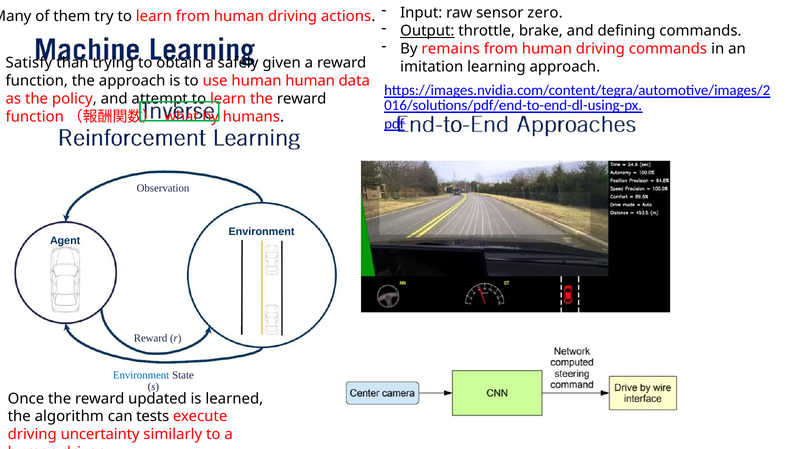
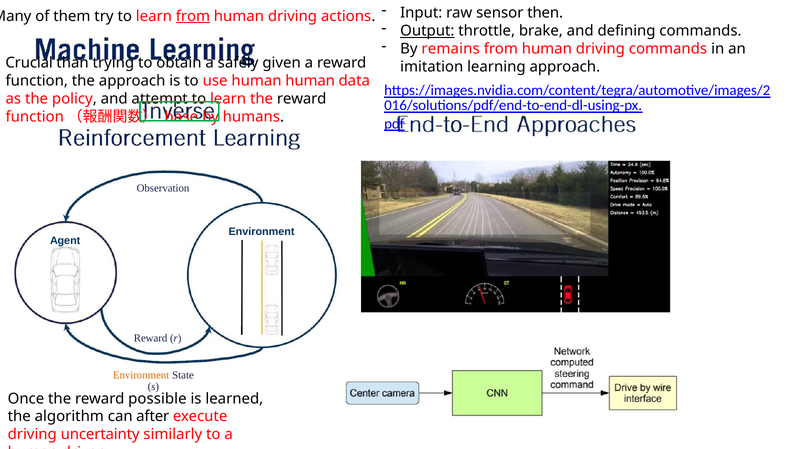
from underline: none -> present (193, 16)
zero: zero -> then (545, 13)
Satisfy: Satisfy -> Crucial (29, 63)
what: what -> base (181, 117)
Environment colour: blue -> orange (141, 376)
updated: updated -> possible (157, 399)
tests: tests -> after (153, 417)
